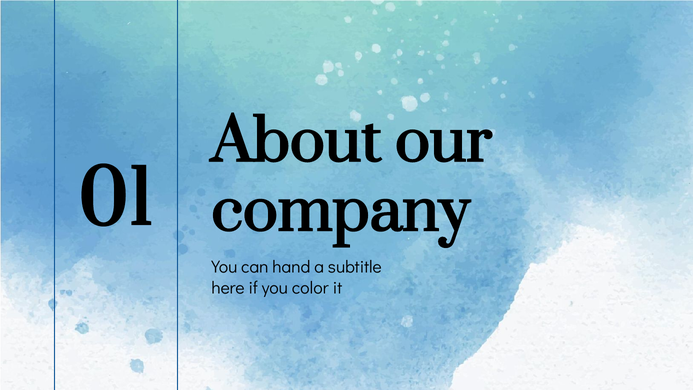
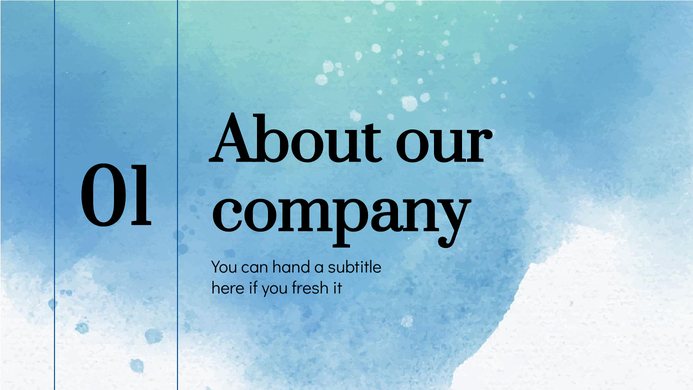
color: color -> fresh (310, 288)
